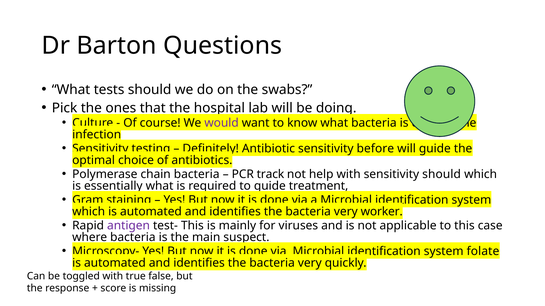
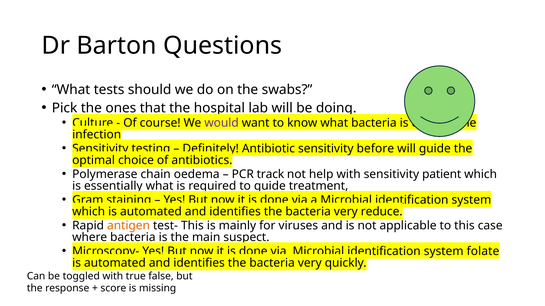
chain bacteria: bacteria -> oedema (197, 175)
sensitivity should: should -> patient (442, 175)
worker: worker -> reduce (382, 212)
antigen colour: purple -> orange (128, 226)
